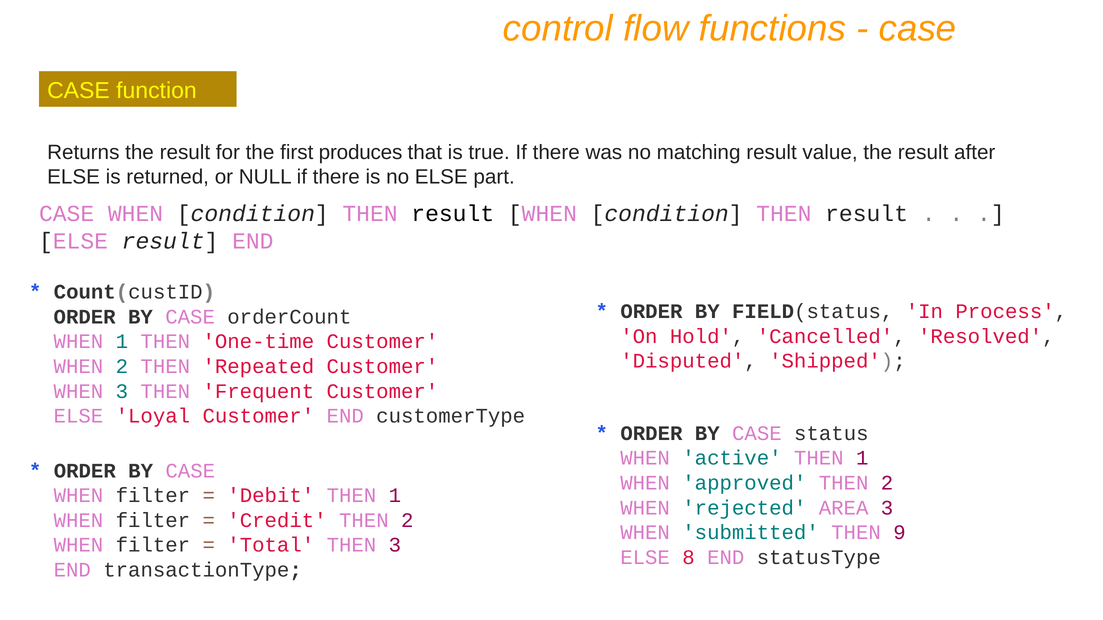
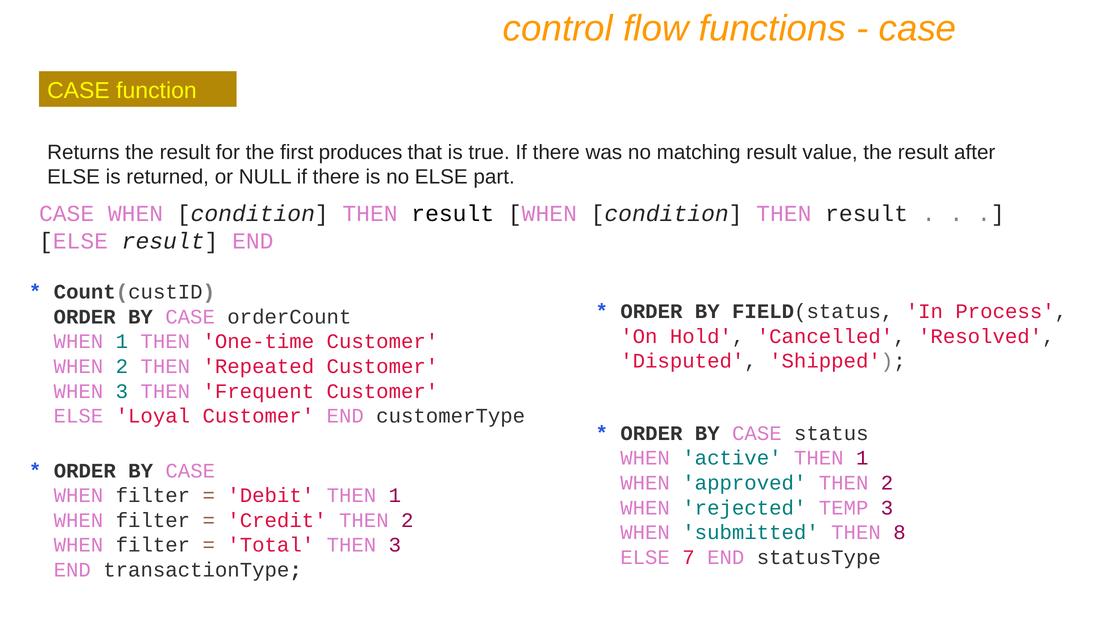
AREA: AREA -> TEMP (844, 508)
9: 9 -> 8 (899, 533)
8: 8 -> 7 (689, 558)
